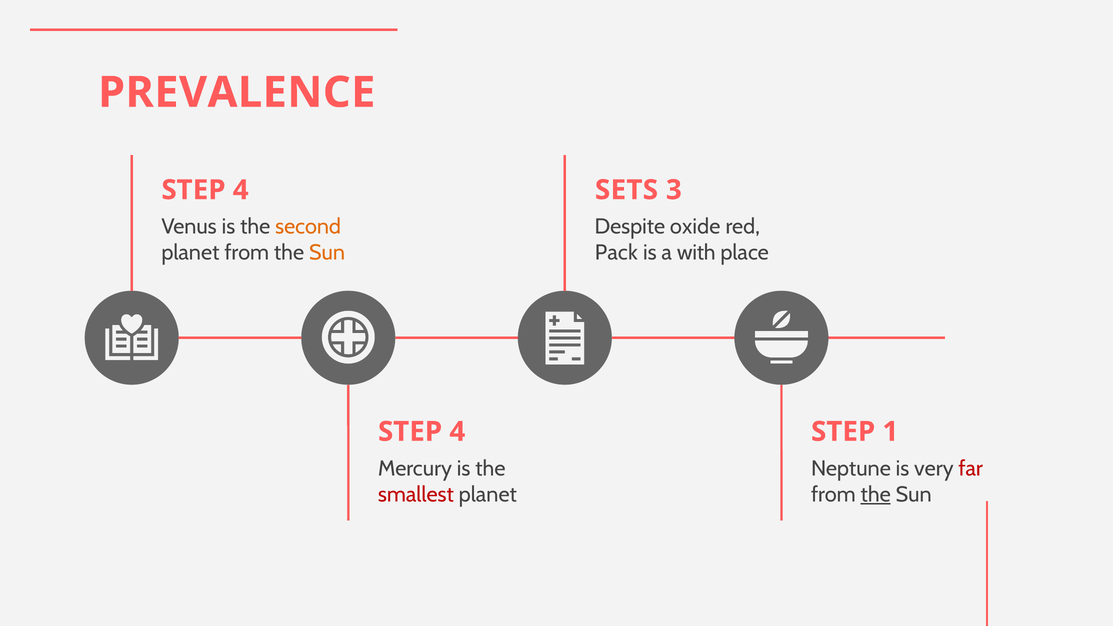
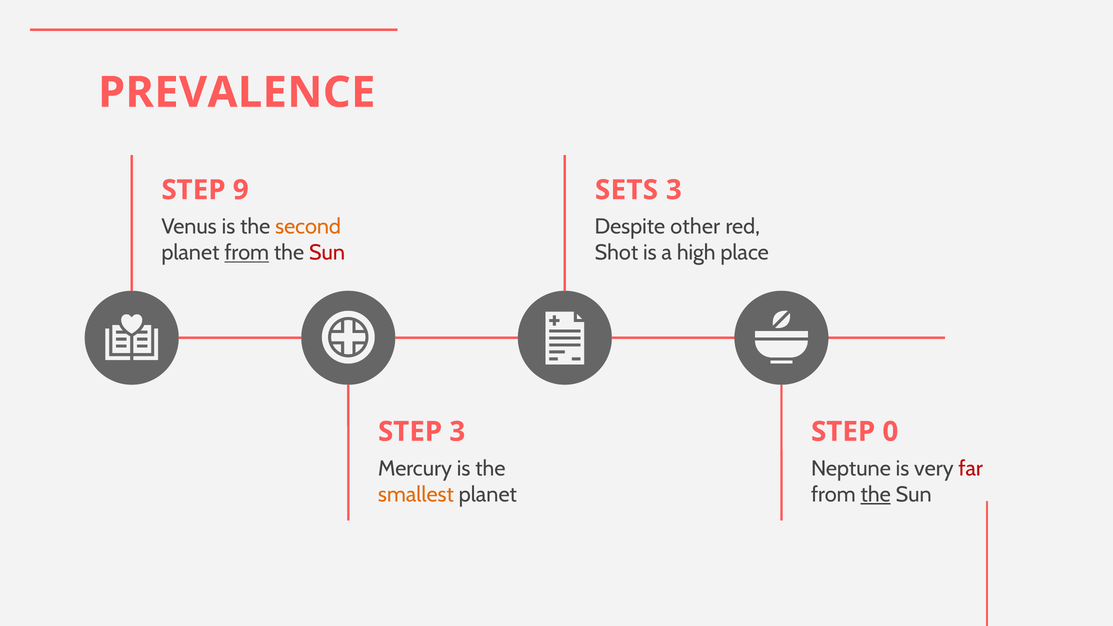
4: 4 -> 9 (241, 190)
oxide: oxide -> other (695, 227)
from underline: none -> present (247, 253)
Sun colour: orange -> red (327, 253)
Pack: Pack -> Shot (616, 253)
with: with -> high (696, 253)
4: 4 -> 3 (457, 432)
1: 1 -> 0 (890, 432)
smallest colour: red -> orange (416, 495)
